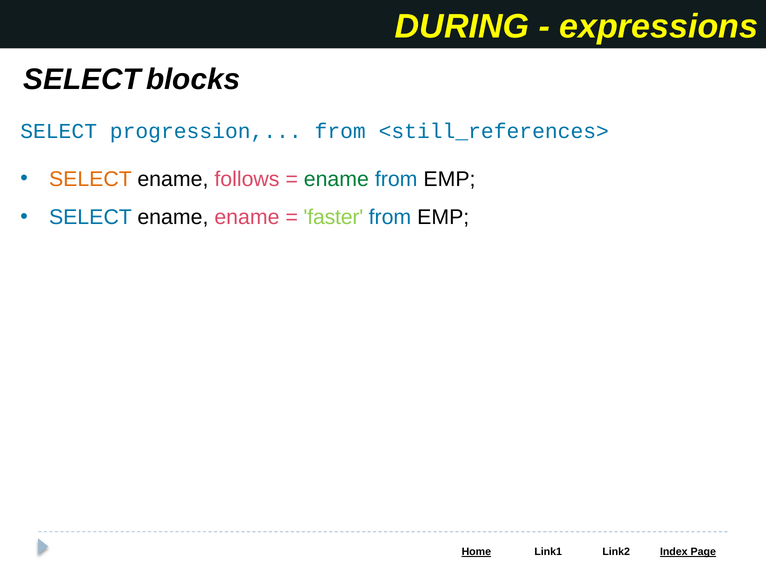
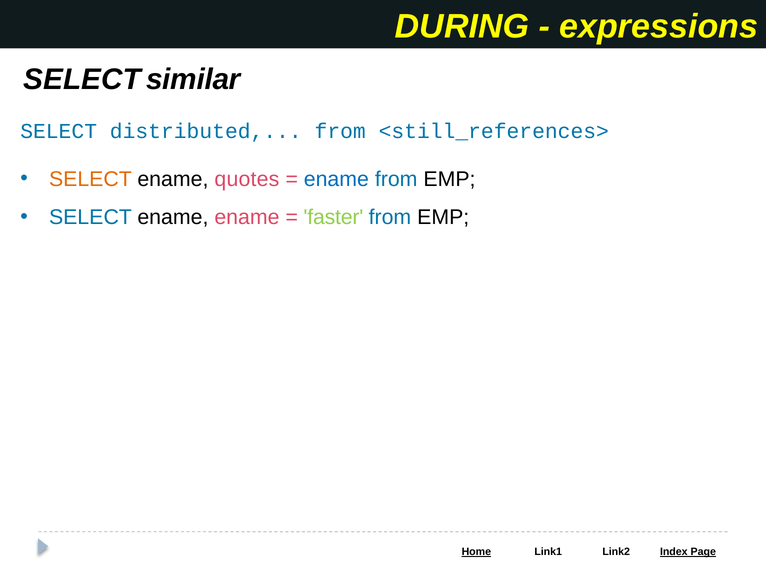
blocks: blocks -> similar (193, 79)
progression: progression -> distributed (206, 131)
follows: follows -> quotes (247, 179)
ename colour: green -> blue (336, 179)
